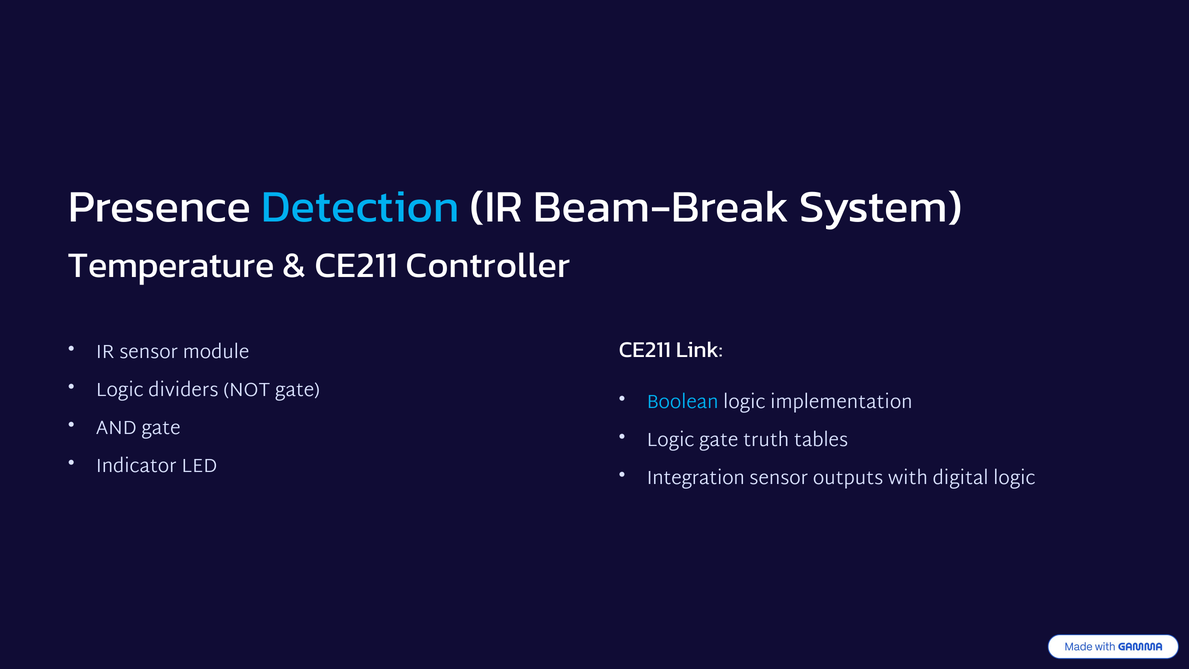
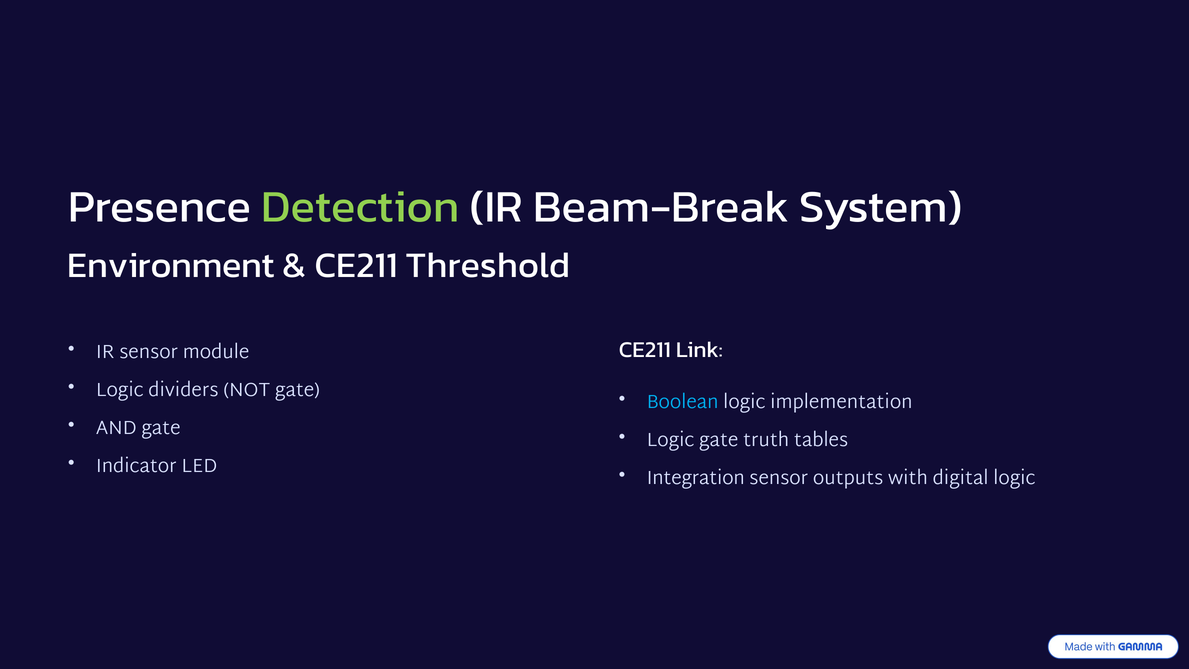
Detection colour: light blue -> light green (360, 206)
Temperature: Temperature -> Environment (171, 265)
Controller: Controller -> Threshold (488, 265)
